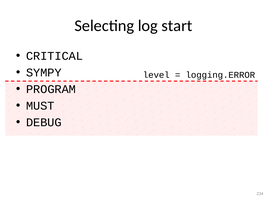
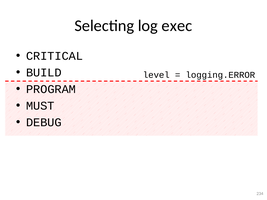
start: start -> exec (177, 26)
SYMPY: SYMPY -> BUILD (44, 73)
